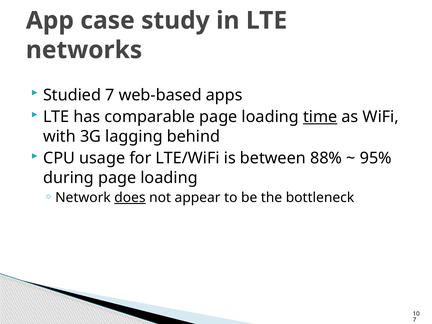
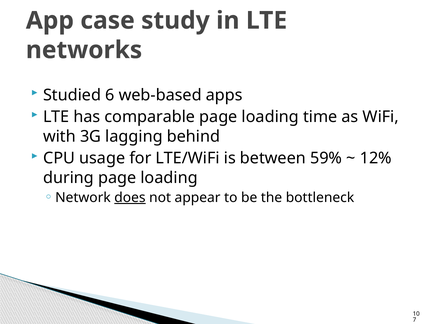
Studied 7: 7 -> 6 (110, 95)
time underline: present -> none (320, 117)
88%: 88% -> 59% (326, 158)
95%: 95% -> 12% (376, 158)
